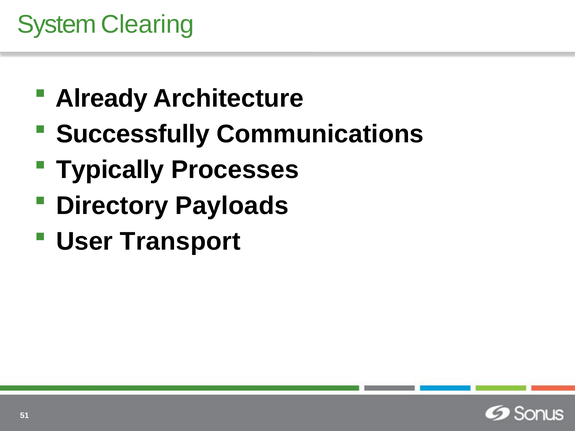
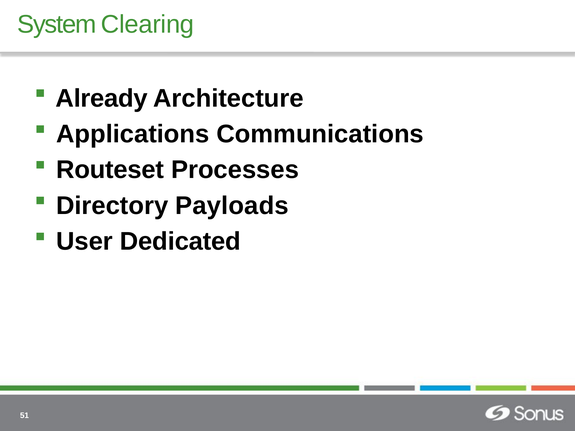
Successfully: Successfully -> Applications (133, 134)
Typically: Typically -> Routeset (110, 170)
Transport: Transport -> Dedicated (180, 242)
